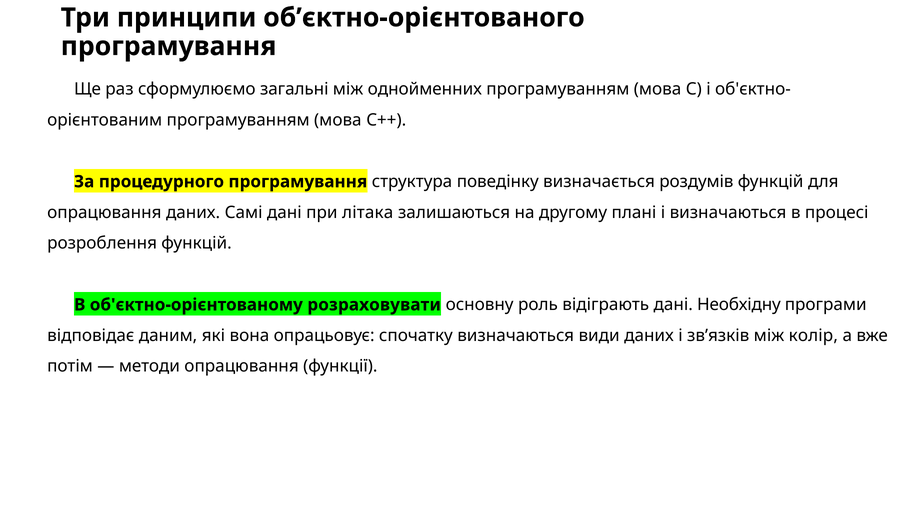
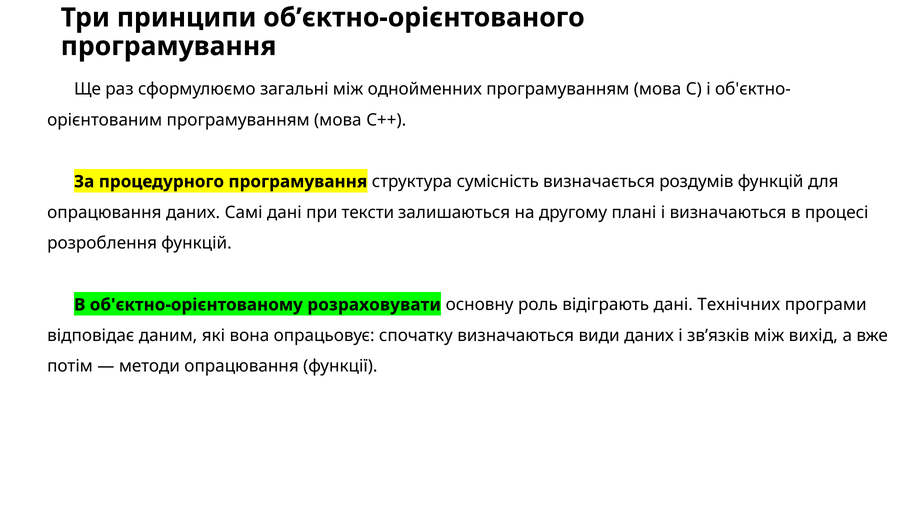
поведінку: поведінку -> сумісність (498, 181)
літака: літака -> тексти (368, 212)
Необхідну: Необхідну -> Технічних (739, 304)
колір: колір -> вихід (813, 335)
